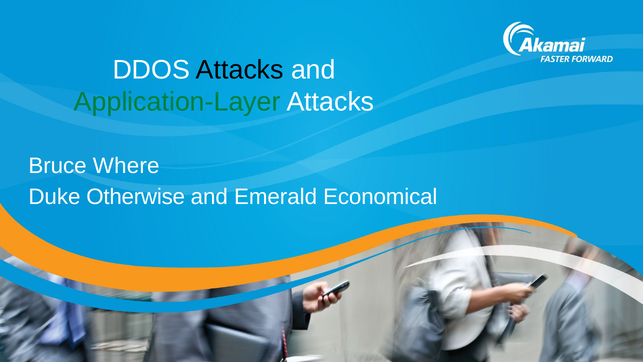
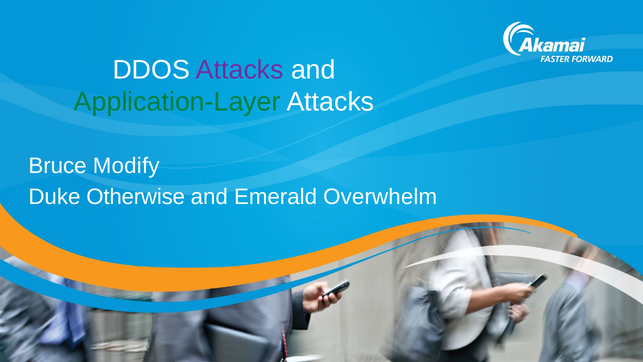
Attacks colour: black -> purple (240, 70)
Where: Where -> Modify (126, 166)
Economical: Economical -> Overwhelm (380, 197)
